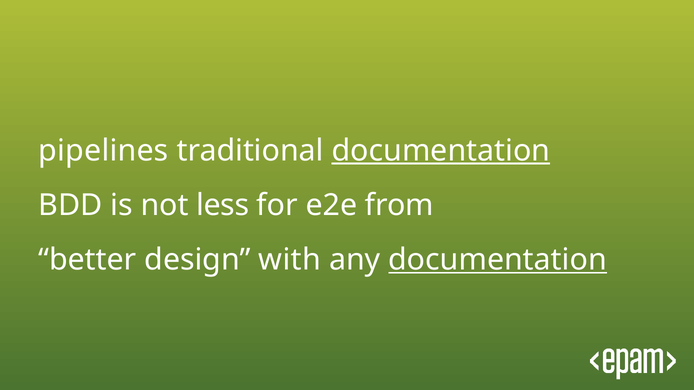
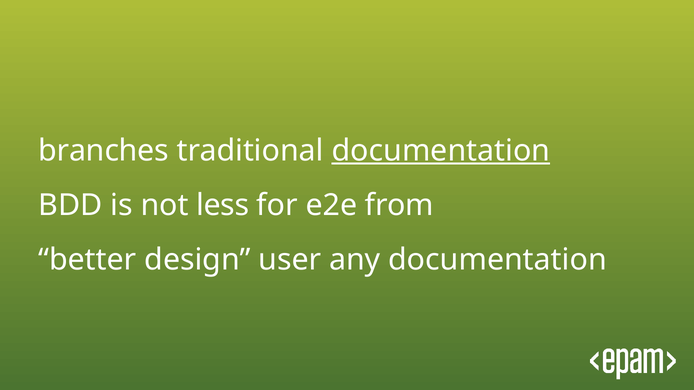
pipelines: pipelines -> branches (104, 151)
with: with -> user (290, 260)
documentation underline: present -> none (498, 260)
